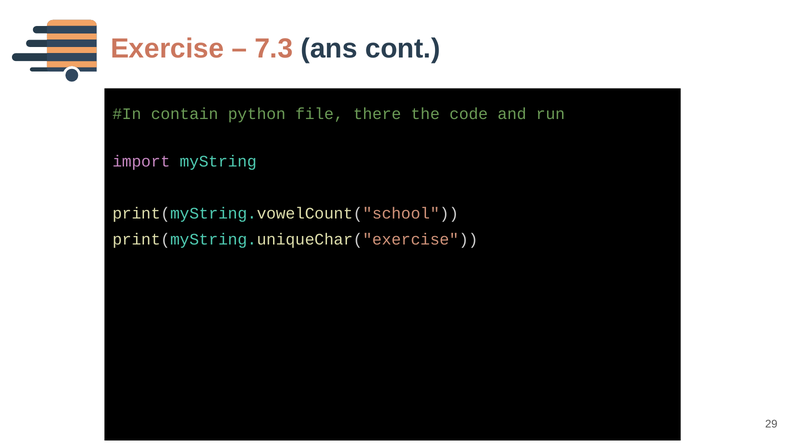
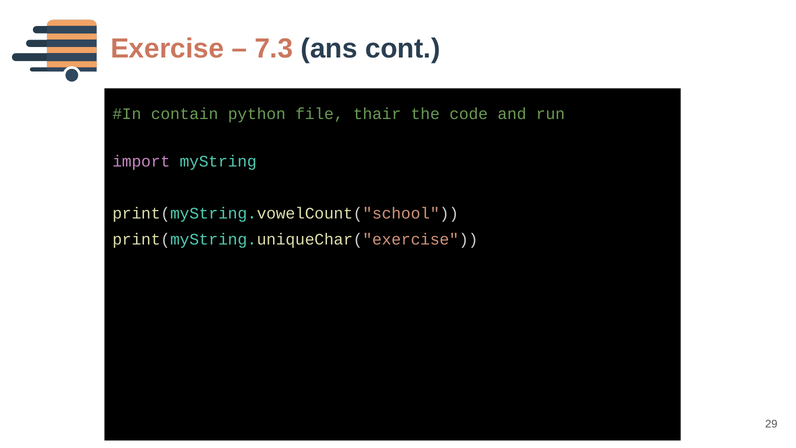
there: there -> thair (377, 114)
